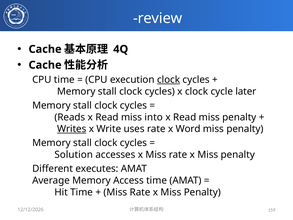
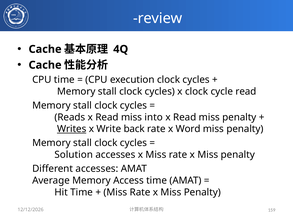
clock underline: present -> none (169, 80)
cycle later: later -> read (246, 91)
uses: uses -> back (134, 129)
Different executes: executes -> accesses (97, 169)
